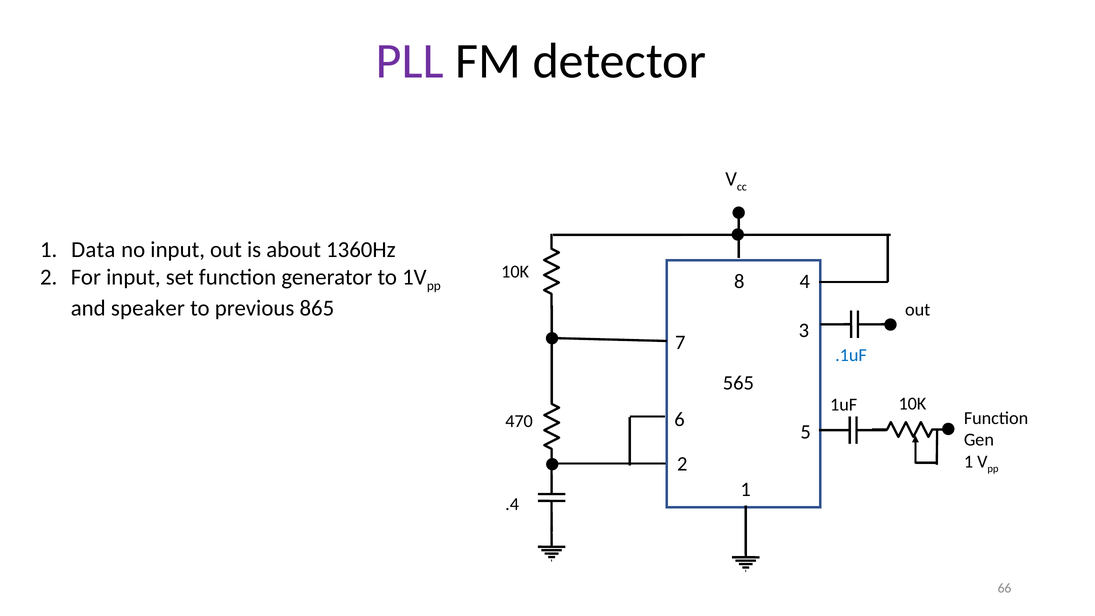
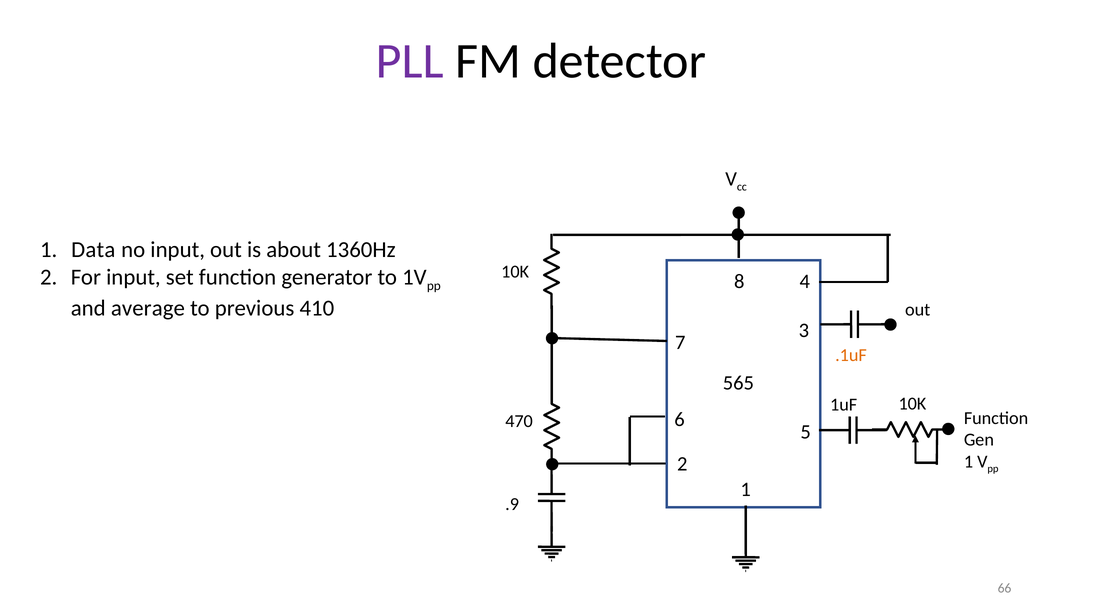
speaker: speaker -> average (148, 308)
865: 865 -> 410 (317, 308)
.1uF colour: blue -> orange (851, 355)
.4: .4 -> .9 (512, 504)
